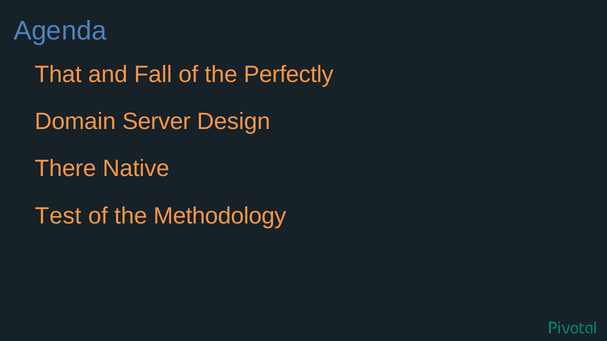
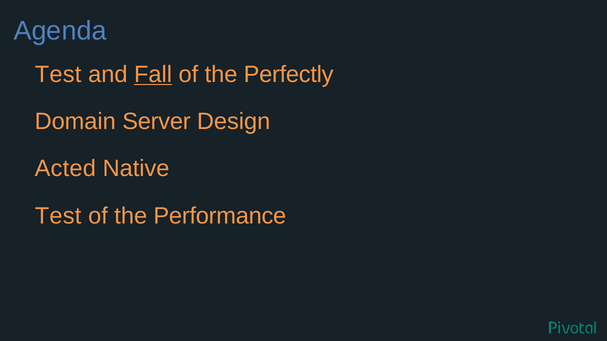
That: That -> Test (58, 74)
Fall underline: none -> present (153, 74)
There: There -> Acted (65, 169)
Methodology: Methodology -> Performance (220, 216)
